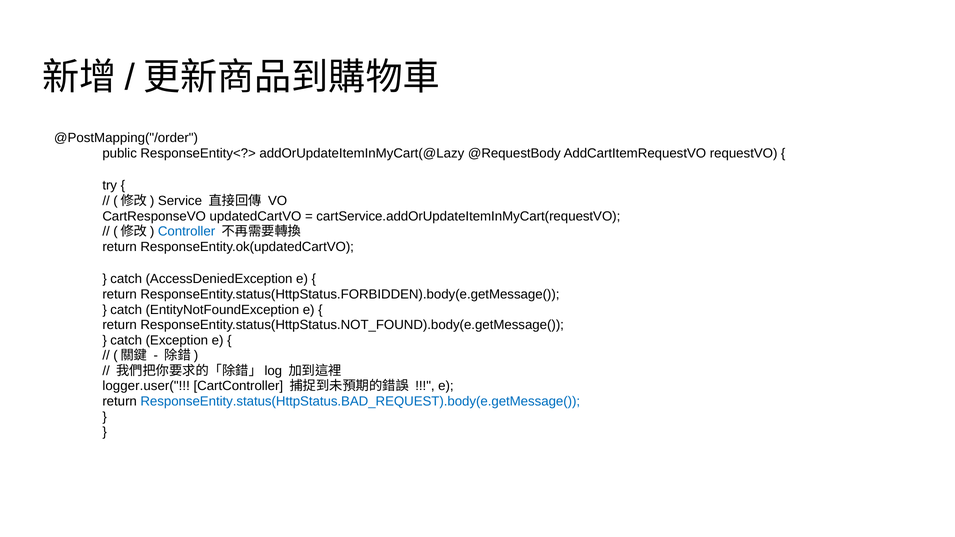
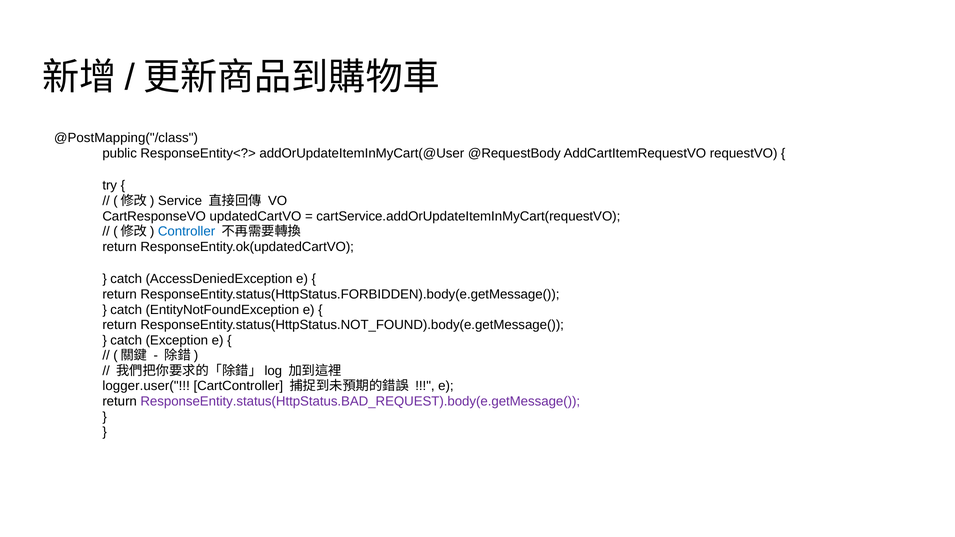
@PostMapping("/order: @PostMapping("/order -> @PostMapping("/class (126, 138)
addOrUpdateItemInMyCart(@Lazy: addOrUpdateItemInMyCart(@Lazy -> addOrUpdateItemInMyCart(@User (362, 153)
ResponseEntity.status(HttpStatus.BAD_REQUEST).body(e.getMessage( colour: blue -> purple (360, 402)
